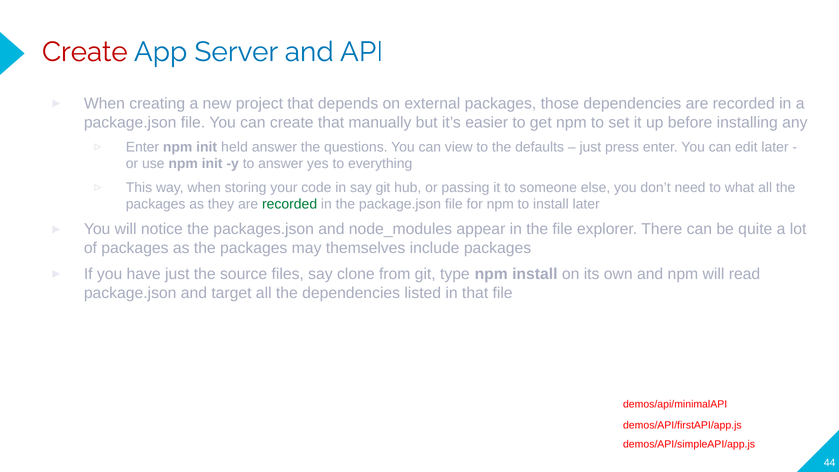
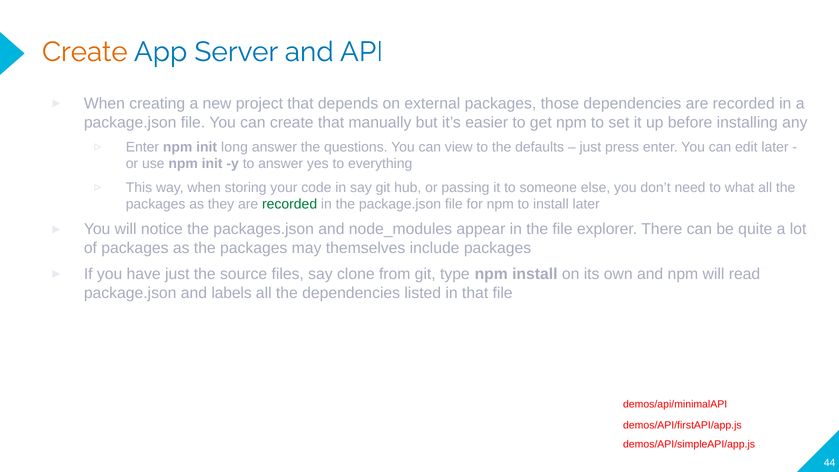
Create colour: red -> orange (85, 52)
held: held -> long (235, 147)
target: target -> labels (232, 293)
